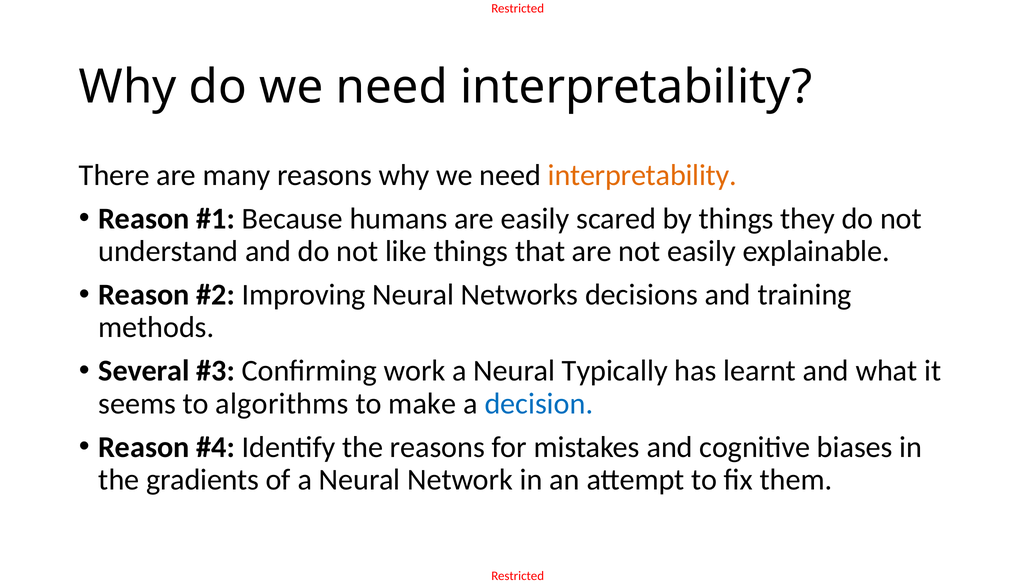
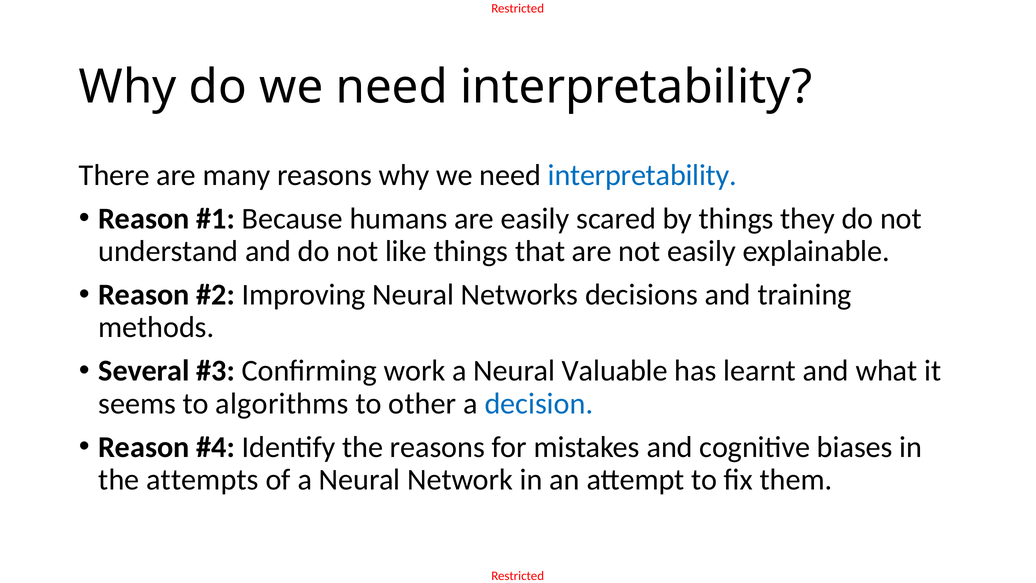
interpretability colour: orange -> blue (642, 175)
Typically: Typically -> Valuable (615, 371)
make: make -> other (422, 403)
gradients: gradients -> attempts (202, 479)
